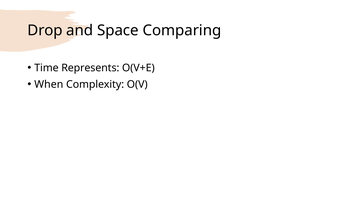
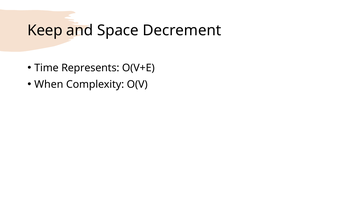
Drop: Drop -> Keep (45, 30)
Comparing: Comparing -> Decrement (182, 30)
